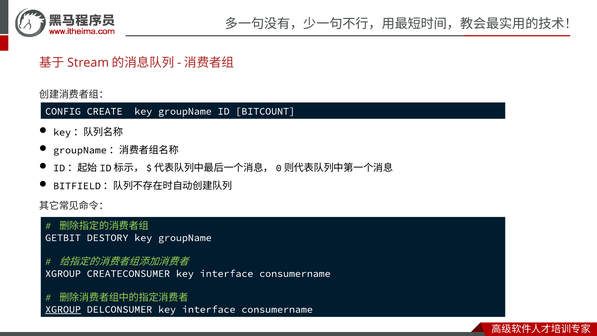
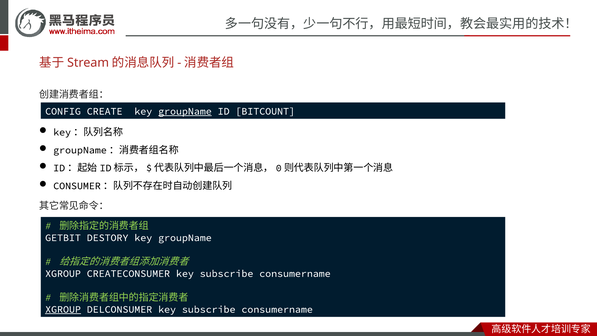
groupName underline: none -> present (185, 111)
BITFIELD: BITFIELD -> CONSUMER (77, 186)
CREATECONSUMER key interface: interface -> subscribe (227, 273)
DELCONSUMER key interface: interface -> subscribe (209, 309)
